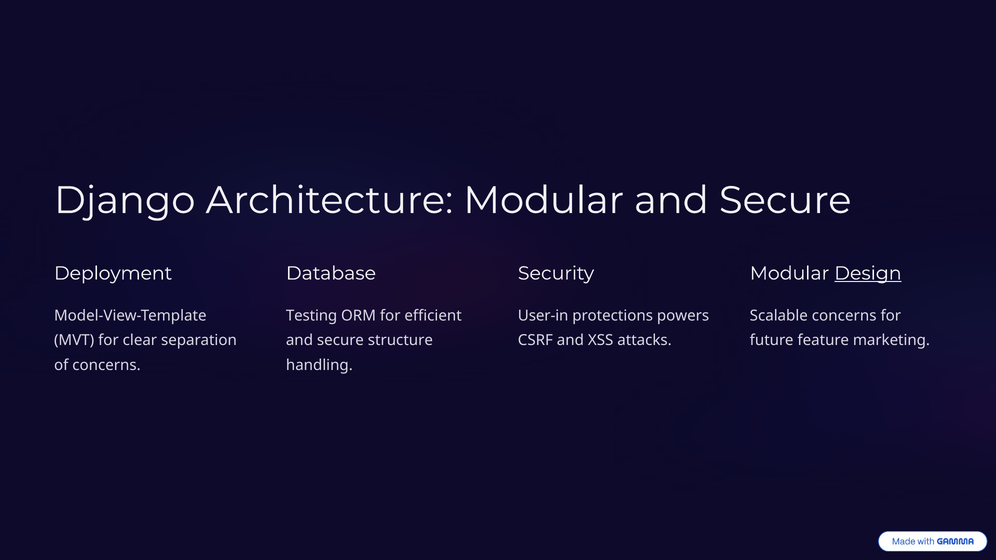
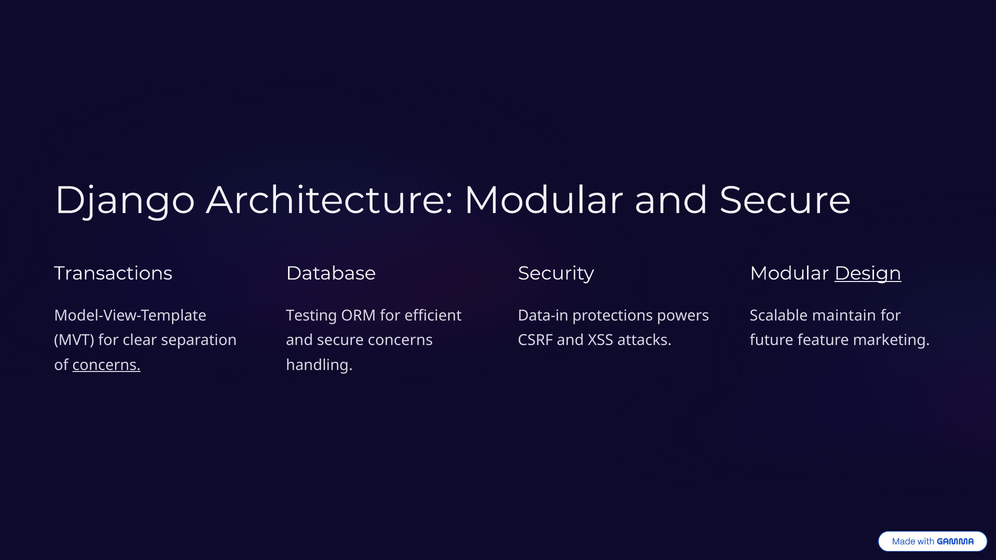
Deployment: Deployment -> Transactions (113, 273)
User-in: User-in -> Data-in (543, 316)
Scalable concerns: concerns -> maintain (844, 316)
secure structure: structure -> concerns (400, 341)
concerns underline: none -> present (106, 365)
